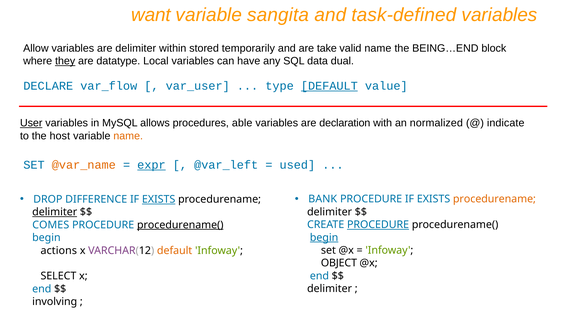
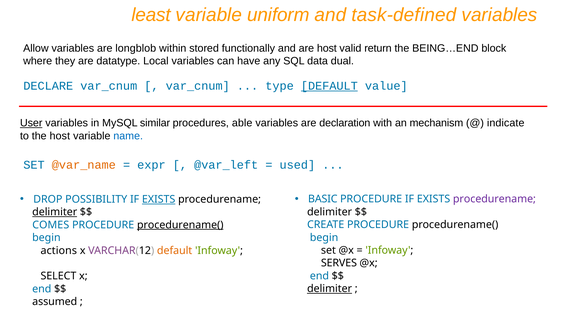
want: want -> least (151, 15)
sangita: sangita -> uniform (278, 15)
are delimiter: delimiter -> longblob (136, 48)
temporarily: temporarily -> functionally (248, 48)
are take: take -> host (327, 48)
valid name: name -> return (378, 48)
they underline: present -> none (65, 61)
DECLARE var_flow: var_flow -> var_cnum (109, 86)
var_user: var_user -> var_cnum (198, 86)
allows: allows -> similar (155, 123)
normalized: normalized -> mechanism (436, 123)
name colour: orange -> blue (128, 136)
expr underline: present -> none (151, 165)
BANK: BANK -> BASIC (323, 199)
procedurename colour: orange -> purple (494, 199)
DIFFERENCE: DIFFERENCE -> POSSIBILITY (96, 199)
PROCEDURE underline: present -> none (378, 224)
begin underline: present -> none (324, 237)
OBJECT: OBJECT -> SERVES (339, 263)
delimiter underline: none -> present (330, 288)
involving: involving -> assumed (55, 301)
